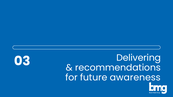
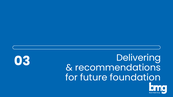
awareness: awareness -> foundation (135, 78)
